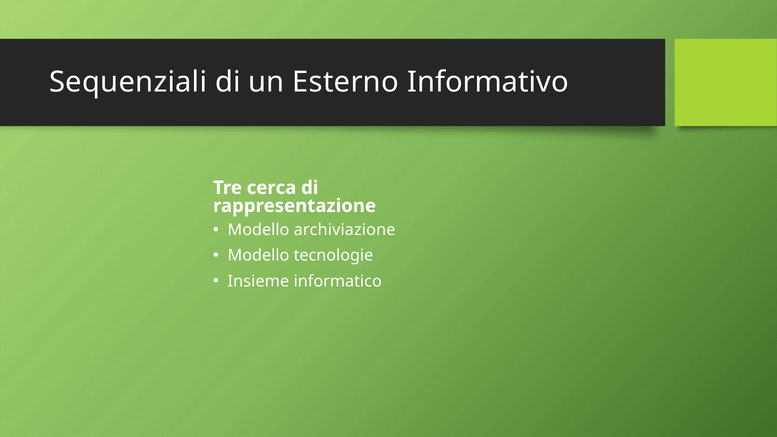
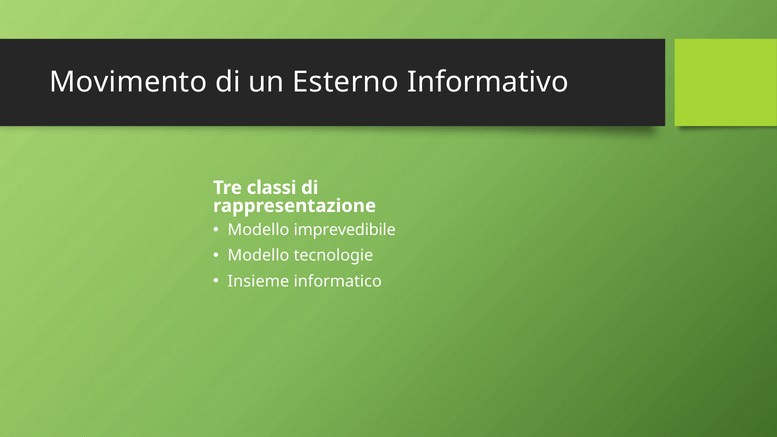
Sequenziali: Sequenziali -> Movimento (128, 82)
cerca: cerca -> classi (272, 188)
archiviazione: archiviazione -> imprevedibile (345, 230)
